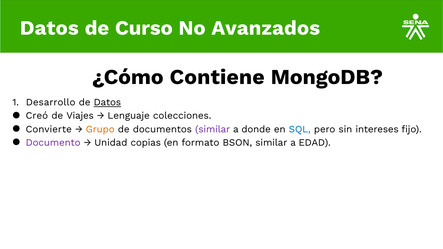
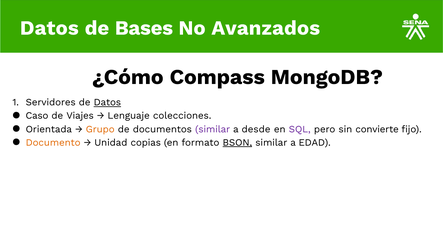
Curso: Curso -> Bases (144, 28)
Contiene: Contiene -> Compass (217, 77)
Desarrollo: Desarrollo -> Servidores (51, 103)
Creó: Creó -> Caso (37, 116)
Convierte: Convierte -> Orientada (49, 129)
donde: donde -> desde (256, 129)
SQL colour: blue -> purple (300, 129)
intereses: intereses -> convierte (377, 129)
Documento colour: purple -> orange (53, 143)
BSON underline: none -> present (237, 143)
